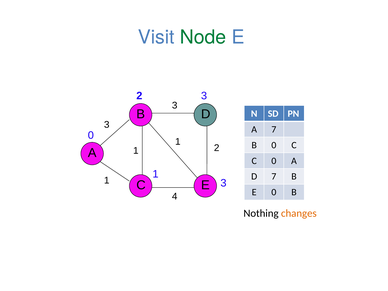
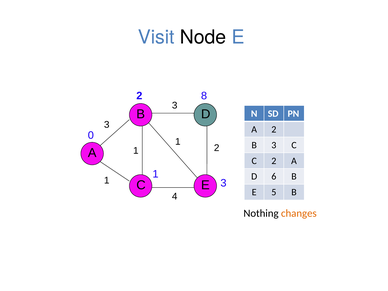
Node colour: green -> black (203, 37)
2 3: 3 -> 8 (204, 96)
A 7: 7 -> 2 (274, 129)
0: 0 -> 3 (274, 145)
C 0: 0 -> 2 (274, 161)
D 7: 7 -> 6 (274, 177)
E 0: 0 -> 5 (274, 192)
